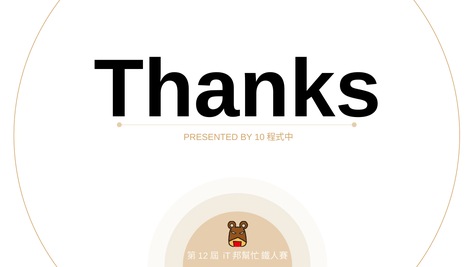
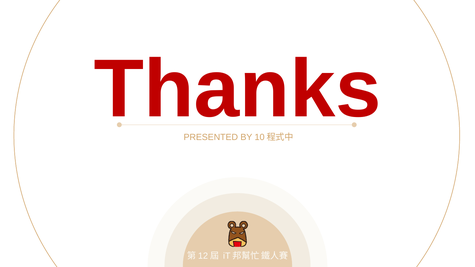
Thanks colour: black -> red (237, 89)
